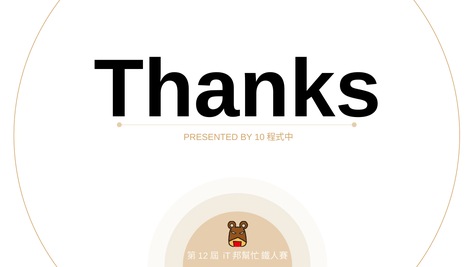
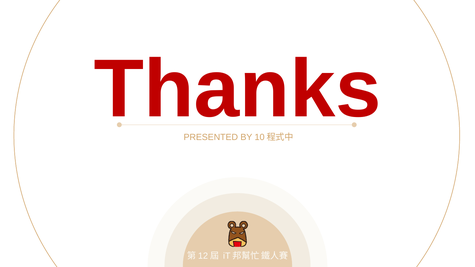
Thanks colour: black -> red (237, 89)
